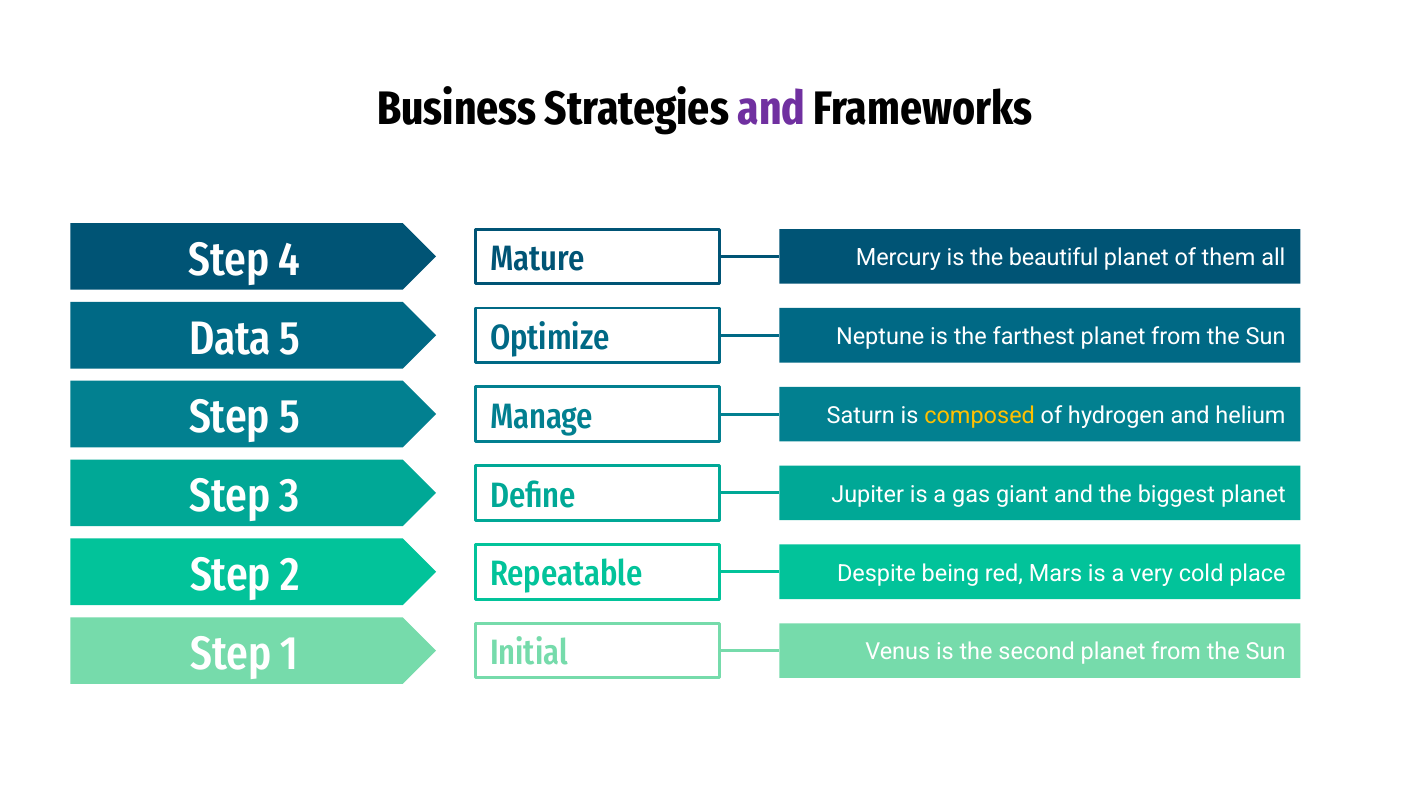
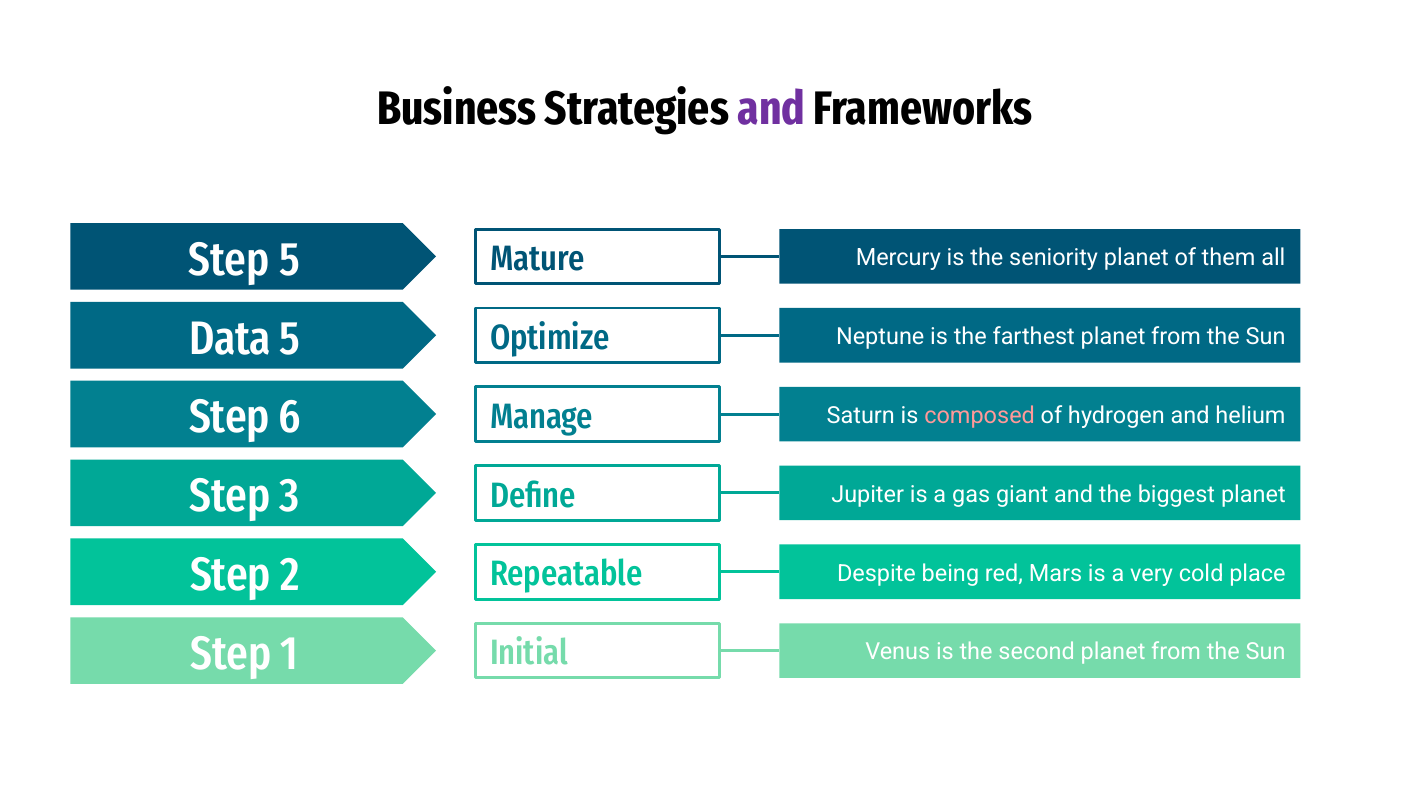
Step 4: 4 -> 5 (290, 260)
beautiful: beautiful -> seniority (1054, 258)
Step 5: 5 -> 6 (290, 417)
composed colour: yellow -> pink (980, 416)
